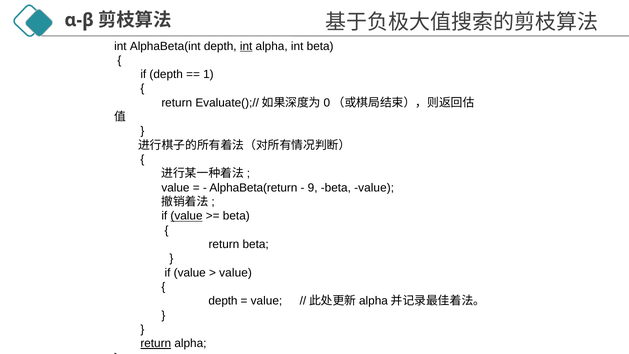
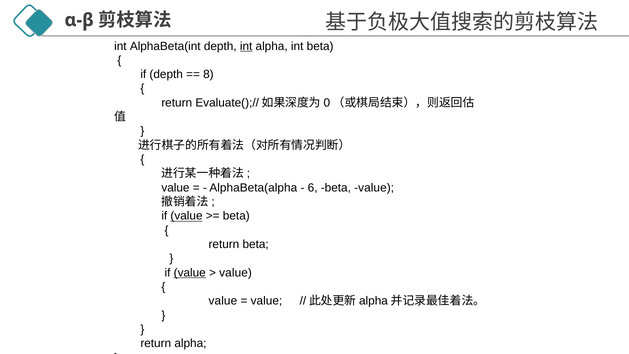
1: 1 -> 8 (208, 74)
AlphaBeta(return: AlphaBeta(return -> AlphaBeta(alpha (253, 188)
9: 9 -> 6 (313, 188)
value underline: none -> present (190, 273)
depth: depth -> value (223, 301)
return underline: present -> none (156, 343)
